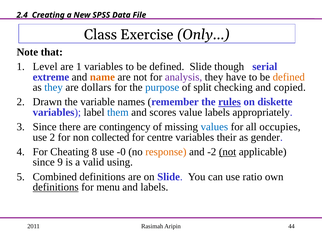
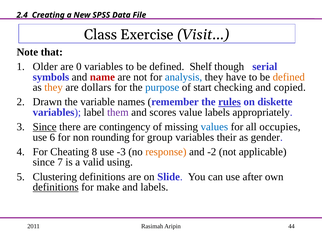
Only…: Only… -> Visit… (203, 35)
Level: Level -> Older (45, 67)
are 1: 1 -> 0 (79, 67)
defined Slide: Slide -> Shelf (201, 67)
extreme: extreme -> symbols (51, 77)
name colour: orange -> red (102, 77)
analysis colour: purple -> blue (184, 77)
they colour: blue -> orange (54, 87)
split: split -> start (203, 87)
them colour: blue -> purple (118, 112)
Since underline: none -> present (45, 127)
use 2: 2 -> 6 (52, 137)
collected: collected -> rounding (111, 137)
centre: centre -> group (160, 137)
-0: -0 -> -3 (121, 152)
not underline: present -> none (228, 152)
9: 9 -> 7 (60, 162)
Combined: Combined -> Clustering (55, 176)
ratio: ratio -> after (252, 176)
menu: menu -> make (108, 187)
